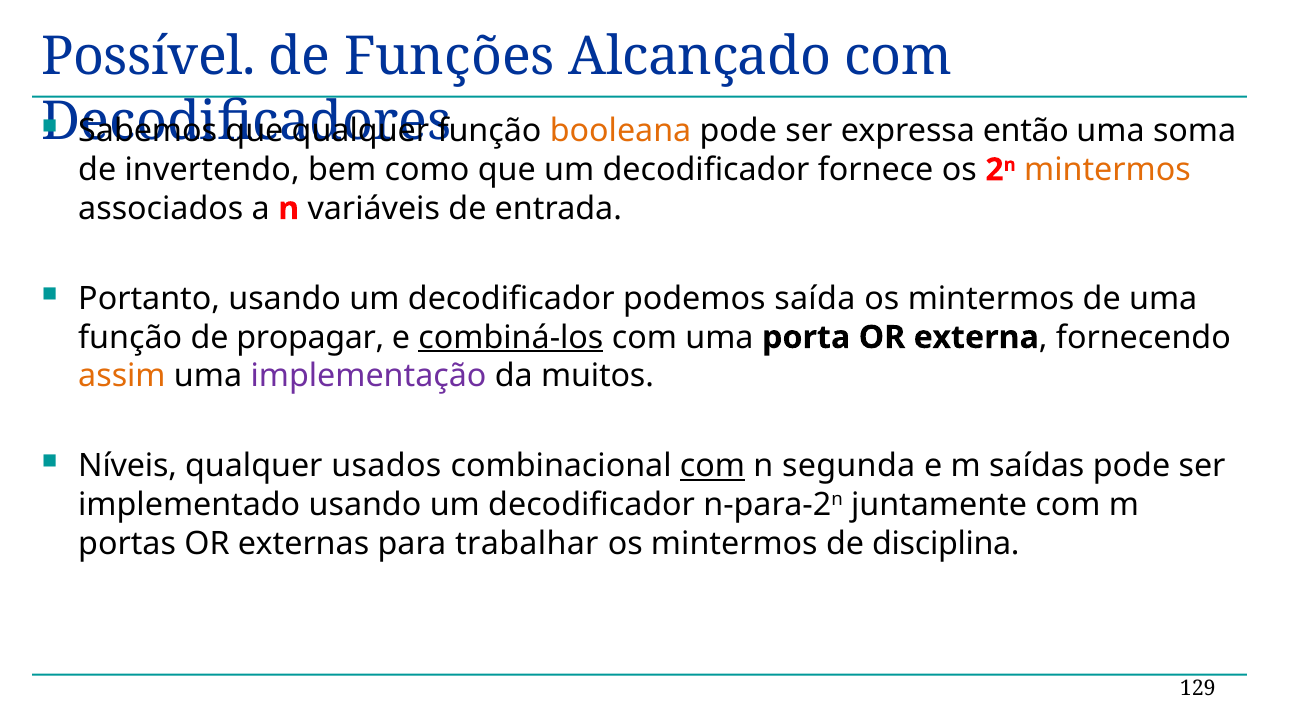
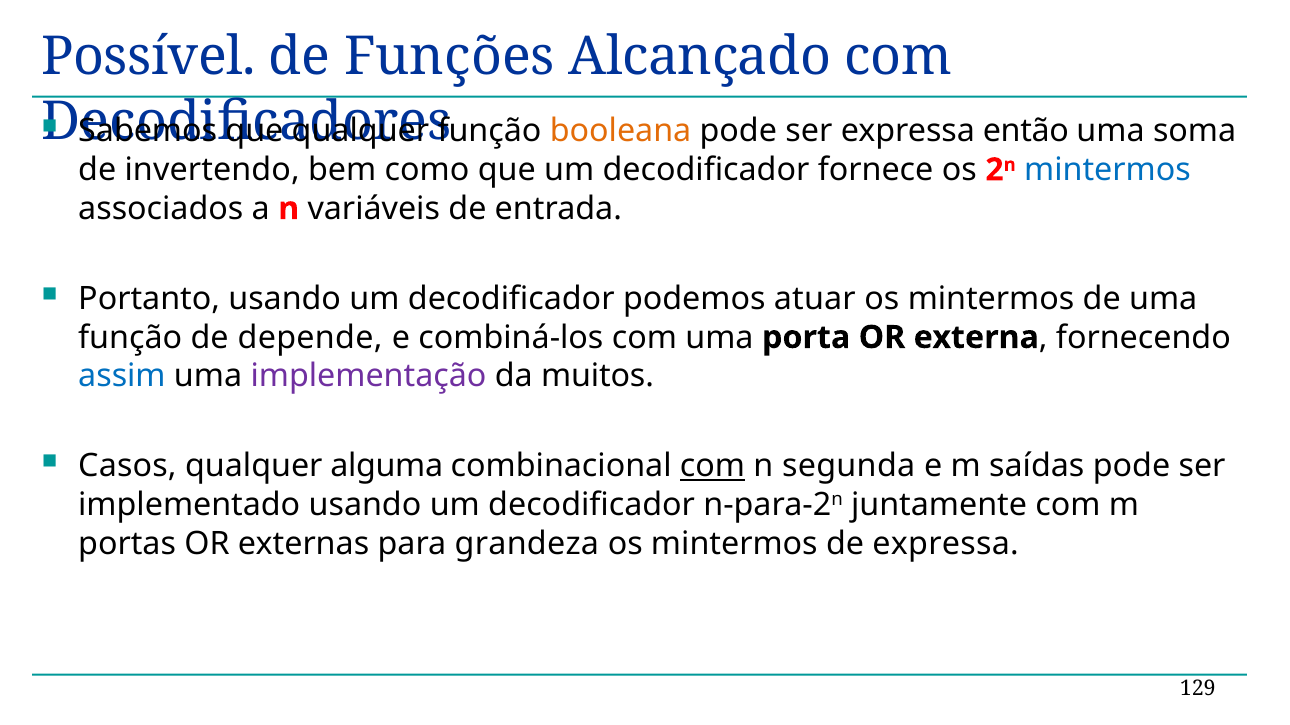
mintermos colour: orange -> blue (1107, 170)
saída: saída -> atuar (815, 299)
propagar: propagar -> depende (310, 338)
combiná-los underline: present -> none (511, 338)
assim colour: orange -> blue (122, 376)
Níveis: Níveis -> Casos (127, 467)
usados: usados -> alguma (387, 467)
trabalhar: trabalhar -> grandeza (527, 544)
de disciplina: disciplina -> expressa (946, 544)
